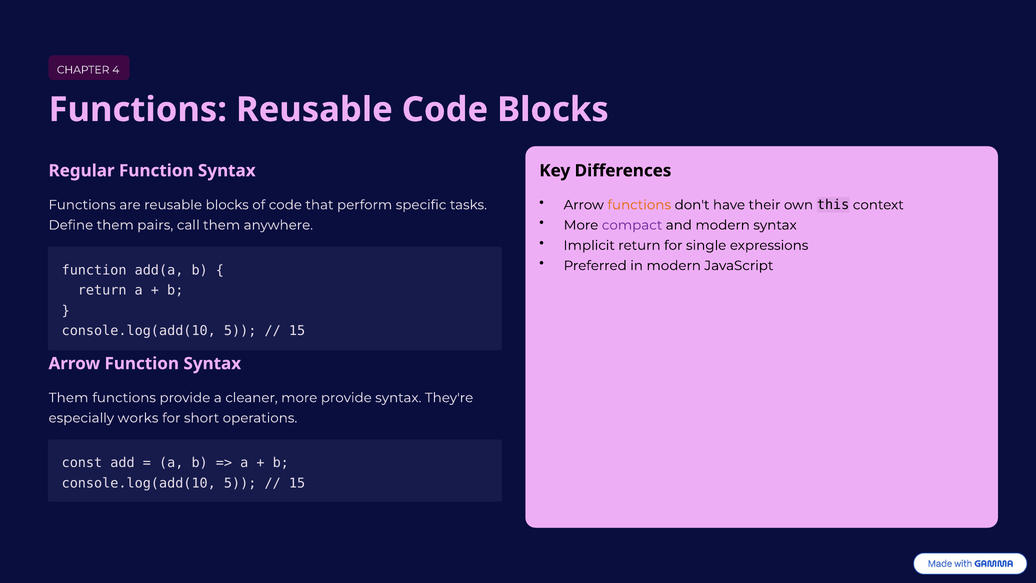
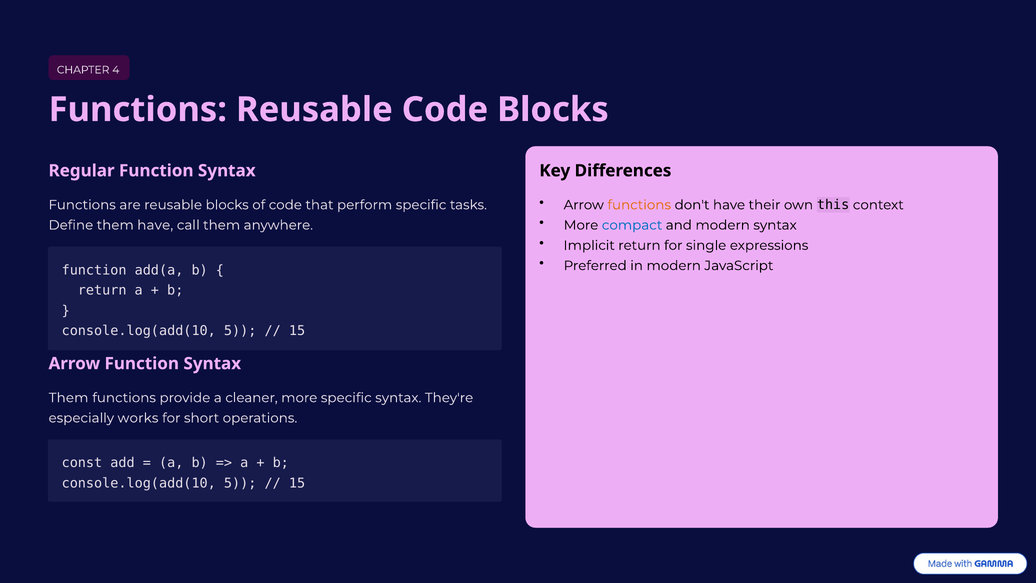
compact colour: purple -> blue (632, 225)
them pairs: pairs -> have (155, 225)
more provide: provide -> specific (346, 398)
